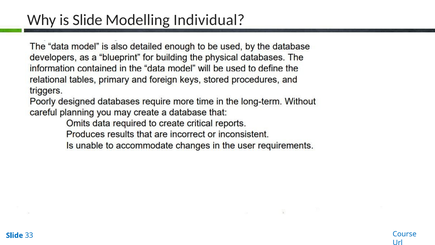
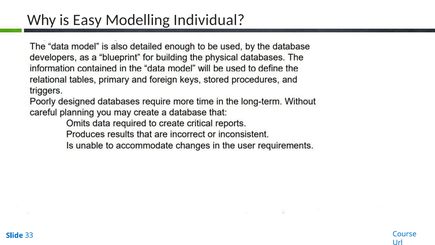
is Slide: Slide -> Easy (87, 20)
